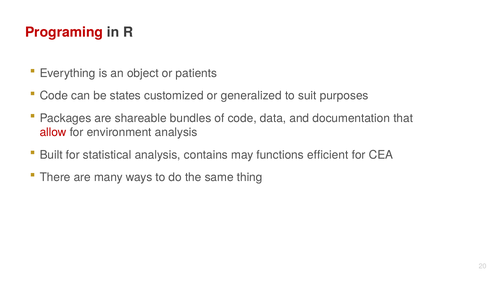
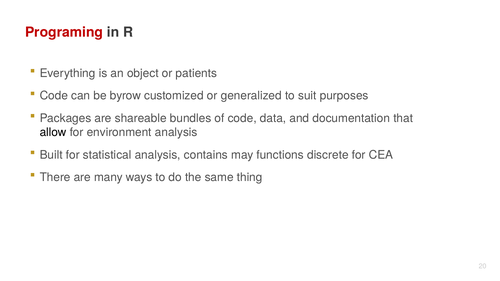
states: states -> byrow (125, 96)
allow colour: red -> black (53, 132)
efficient: efficient -> discrete (328, 155)
